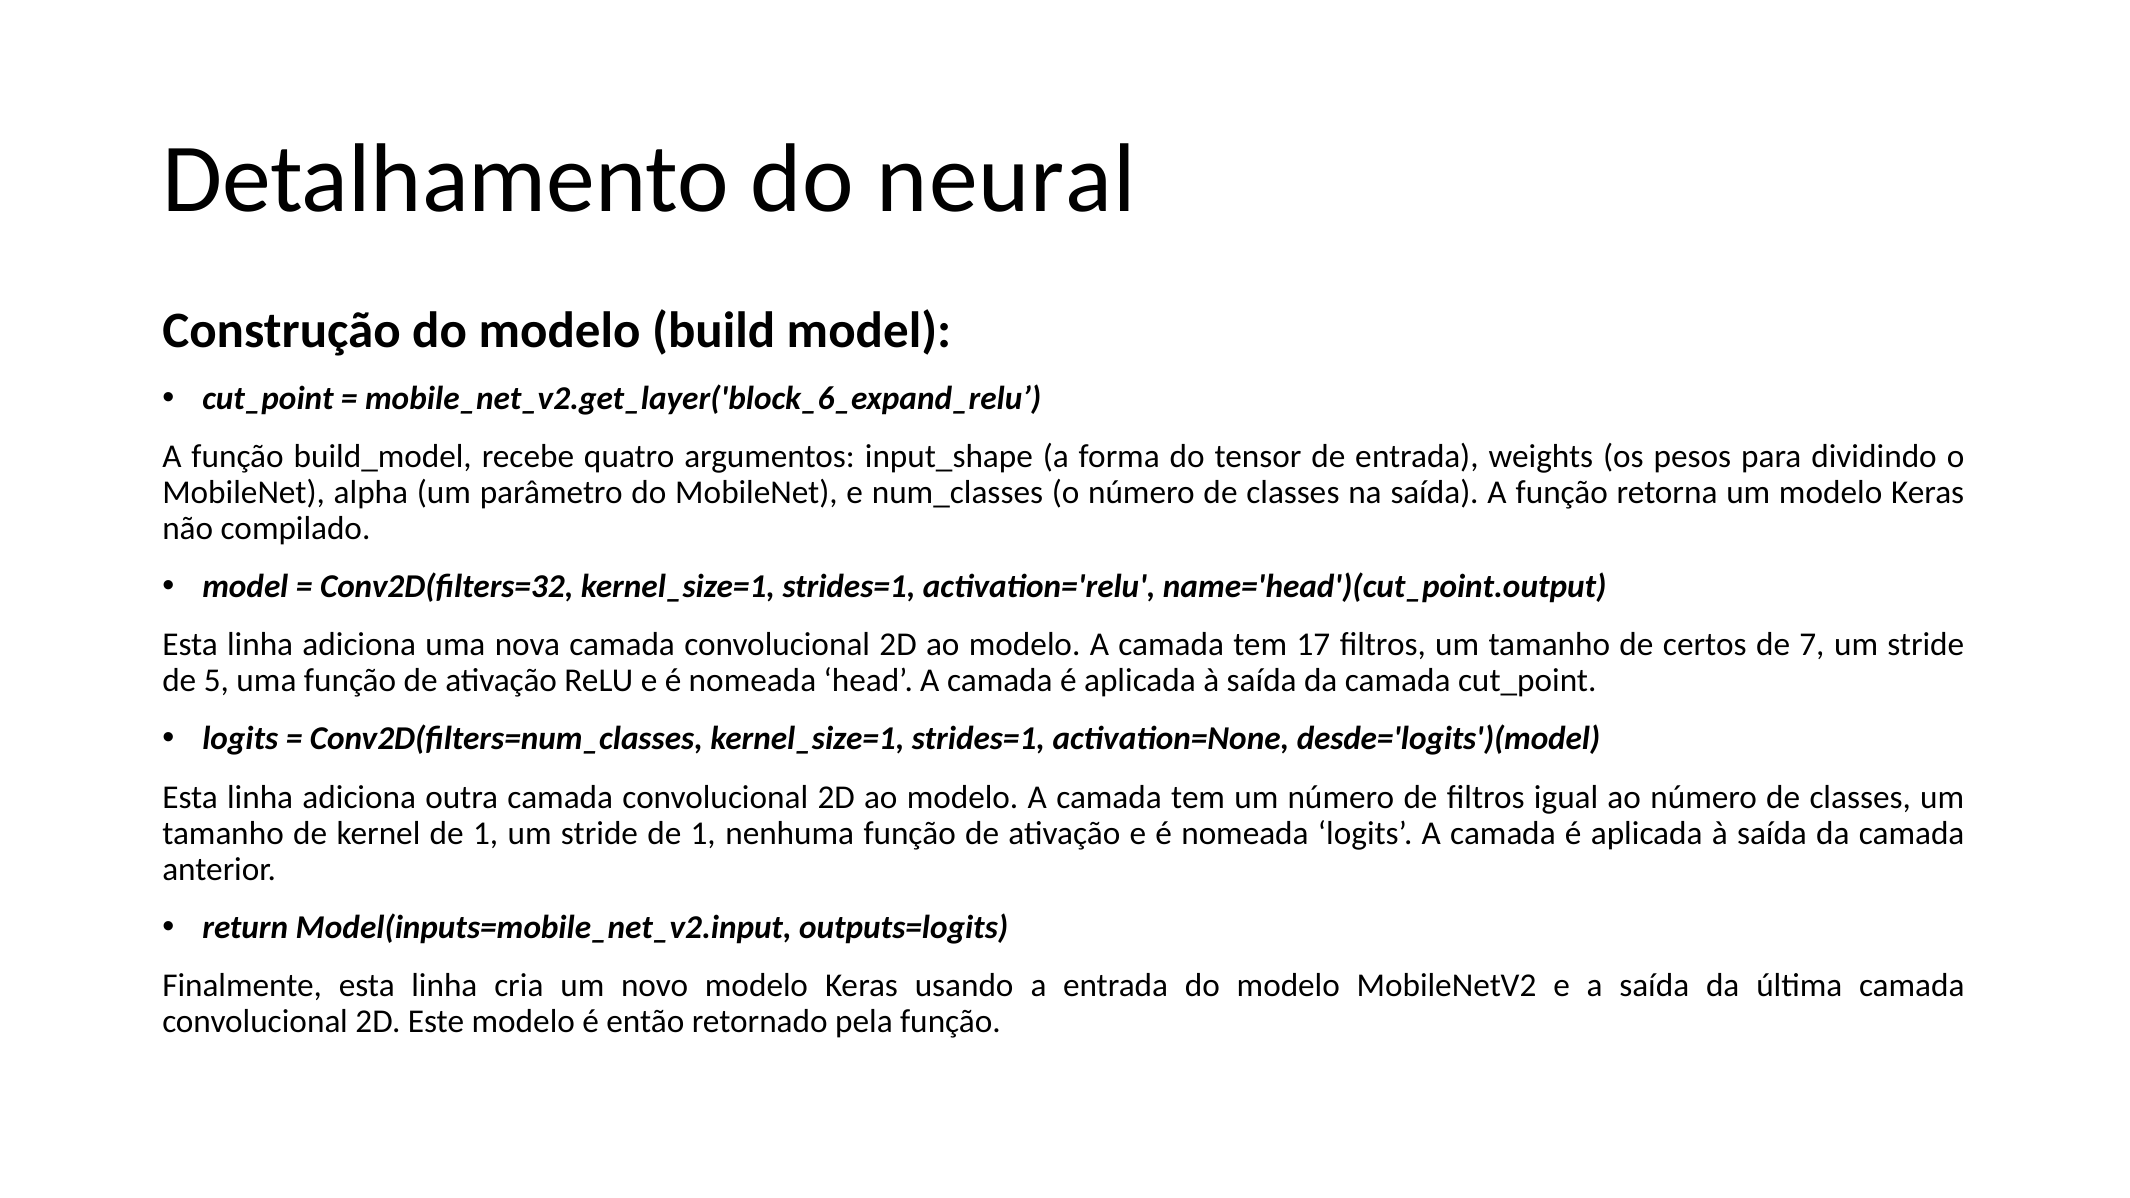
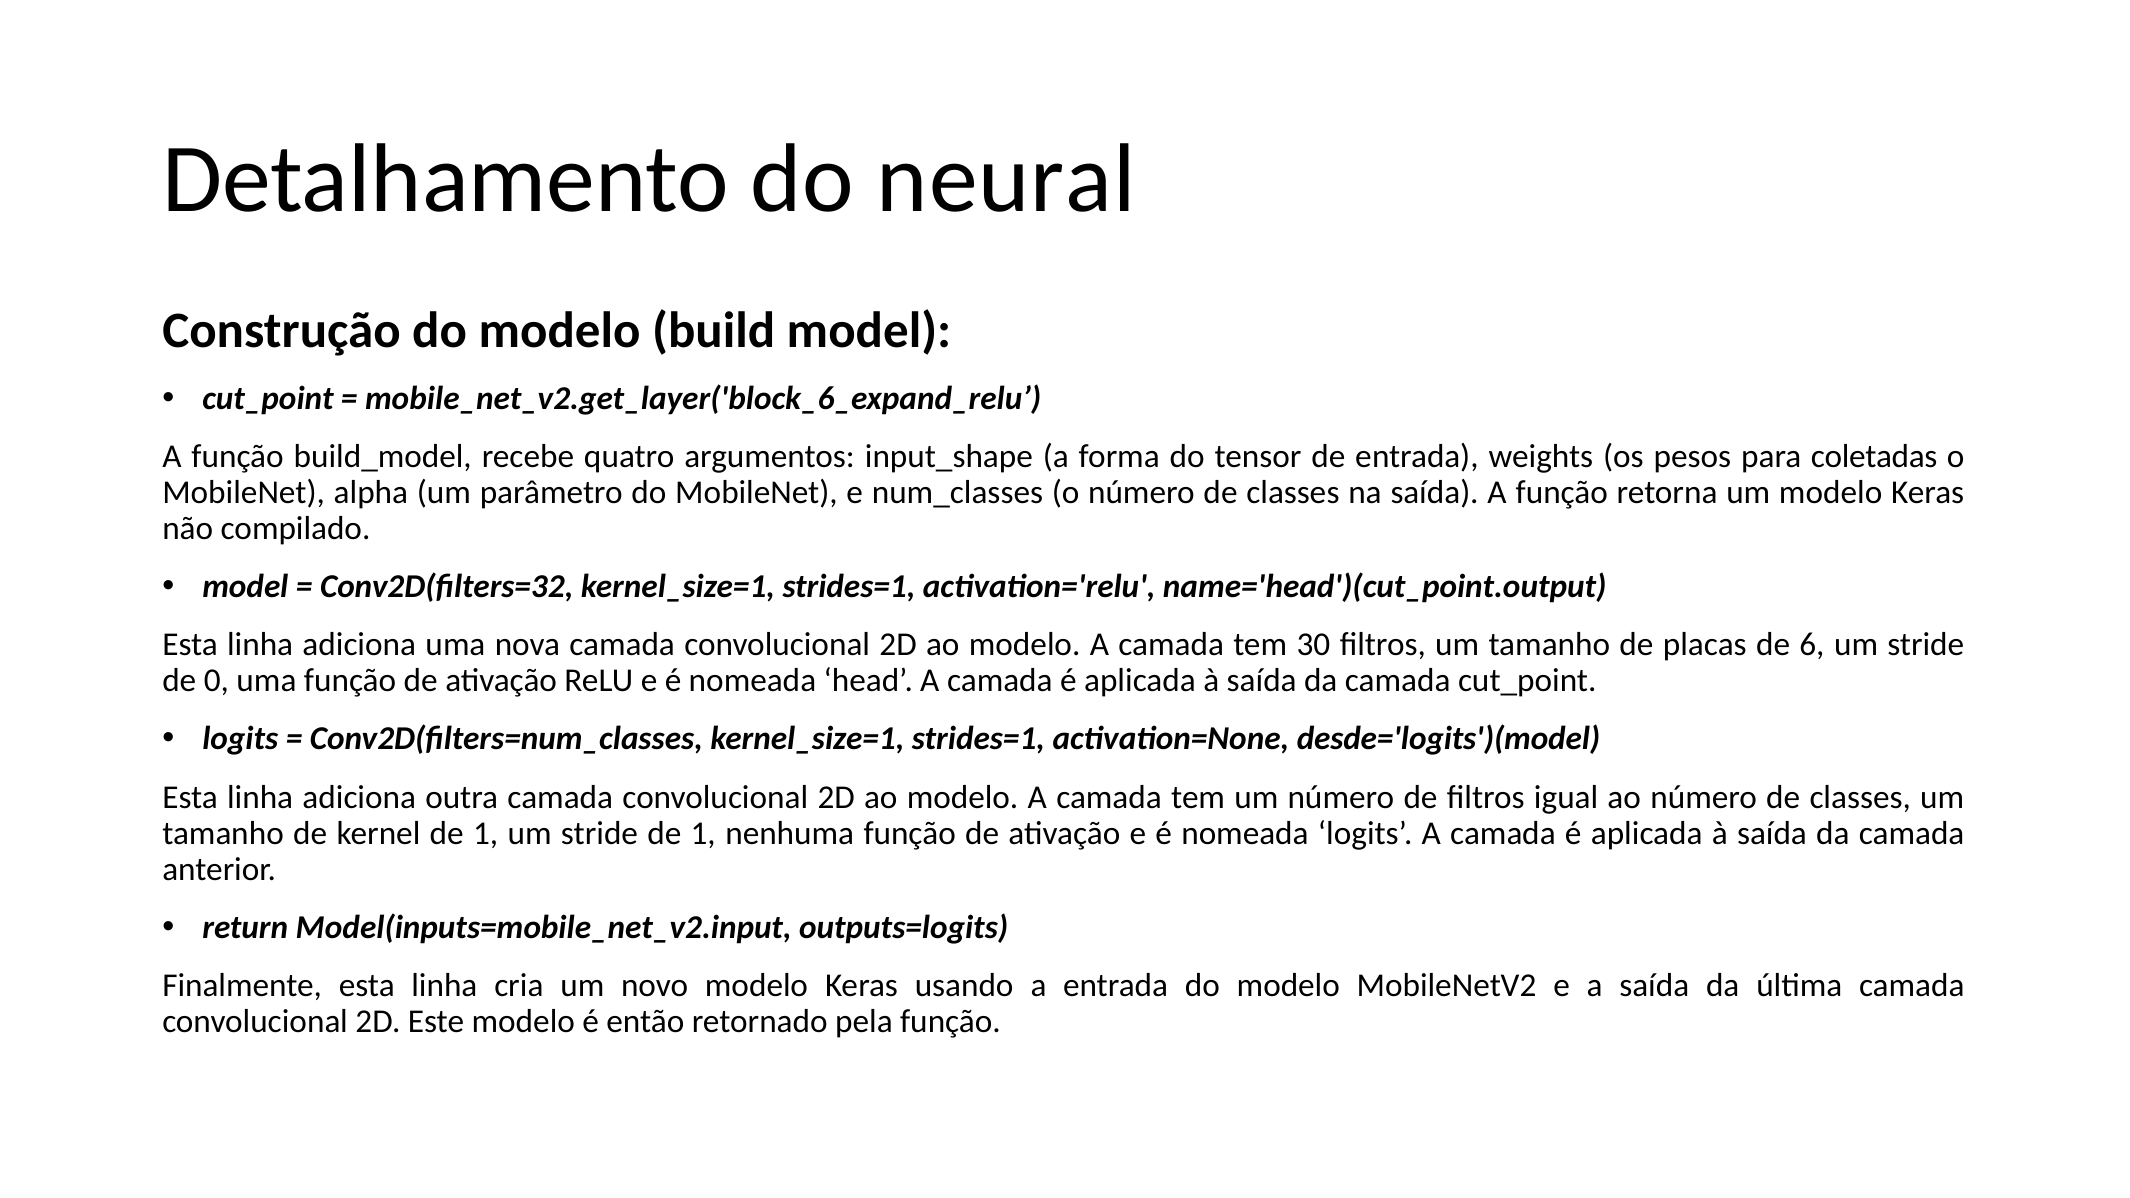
dividindo: dividindo -> coletadas (1874, 457)
17: 17 -> 30 (1313, 645)
certos: certos -> placas (1705, 645)
7: 7 -> 6 (1812, 645)
5: 5 -> 0 (216, 681)
